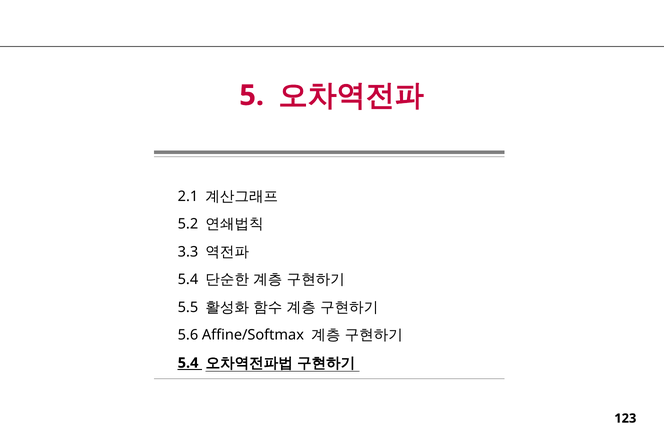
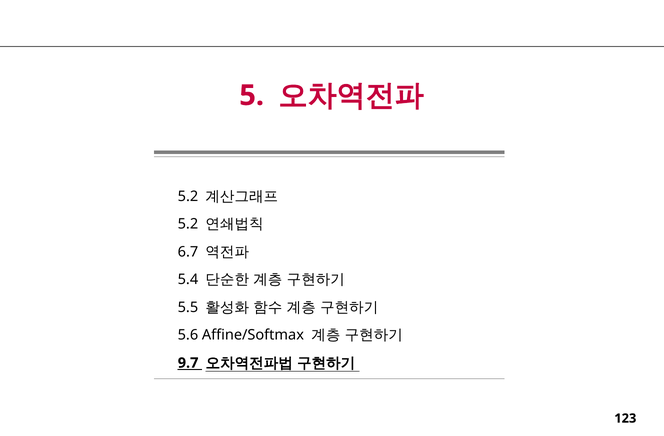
2.1: 2.1 -> 5.2 (188, 196)
3.3: 3.3 -> 6.7 (188, 252)
5.4: 5.4 -> 9.7 (188, 363)
